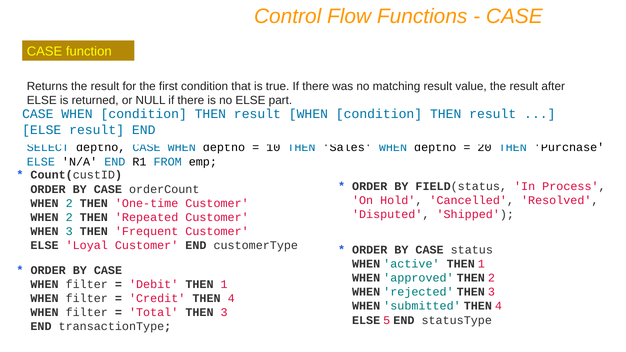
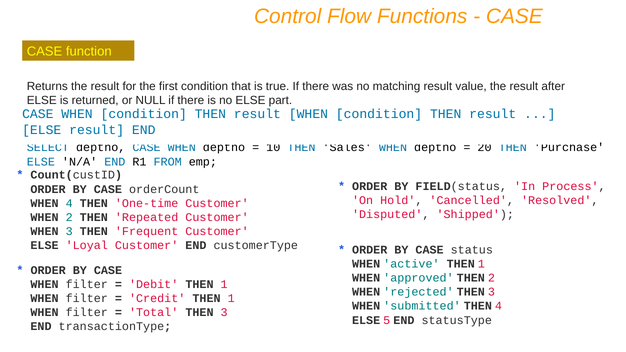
2: 2 -> 4 (69, 203)
Credit THEN 4: 4 -> 1 (231, 299)
